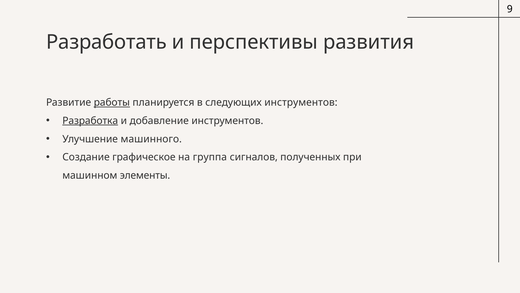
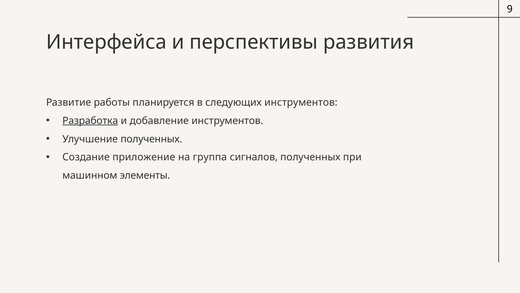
Разработать: Разработать -> Интерфейса (106, 42)
работы underline: present -> none (112, 102)
Улучшение машинного: машинного -> полученных (151, 139)
графическое: графическое -> приложение (144, 157)
